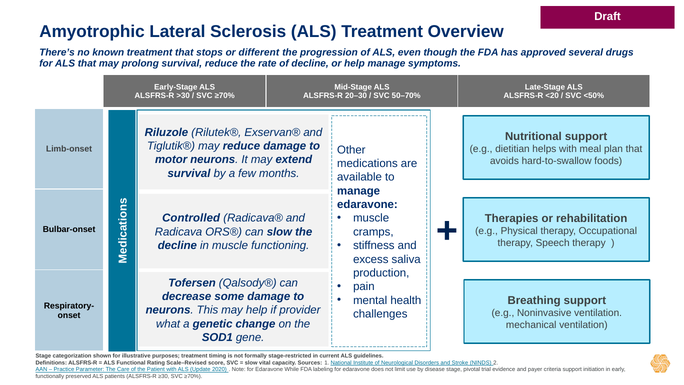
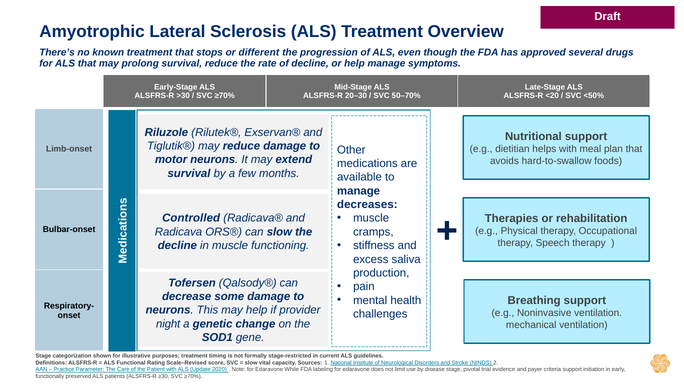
edaravone: edaravone -> decreases (367, 204)
what: what -> night (168, 324)
